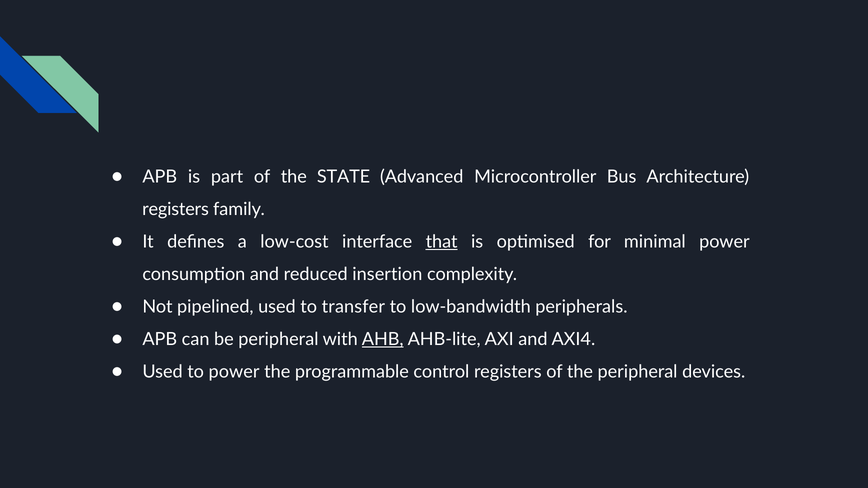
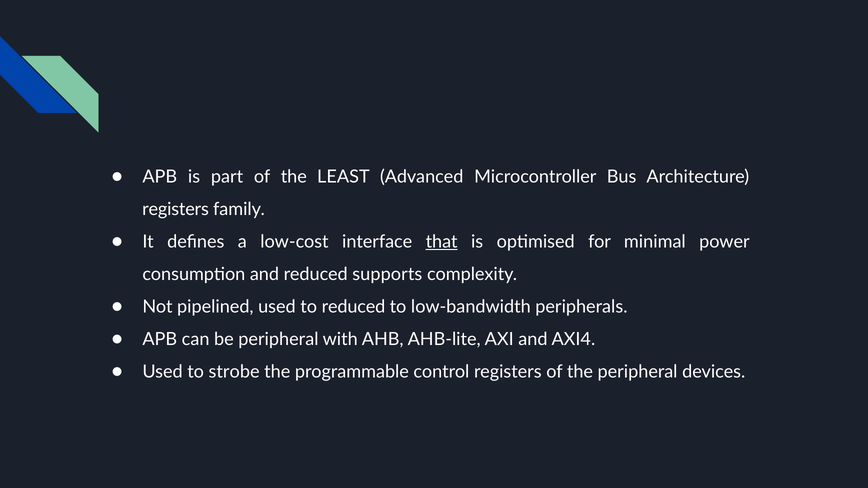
STATE: STATE -> LEAST (343, 177)
insertion: insertion -> supports (387, 274)
to transfer: transfer -> reduced (353, 307)
AHB underline: present -> none (383, 339)
to power: power -> strobe (234, 372)
